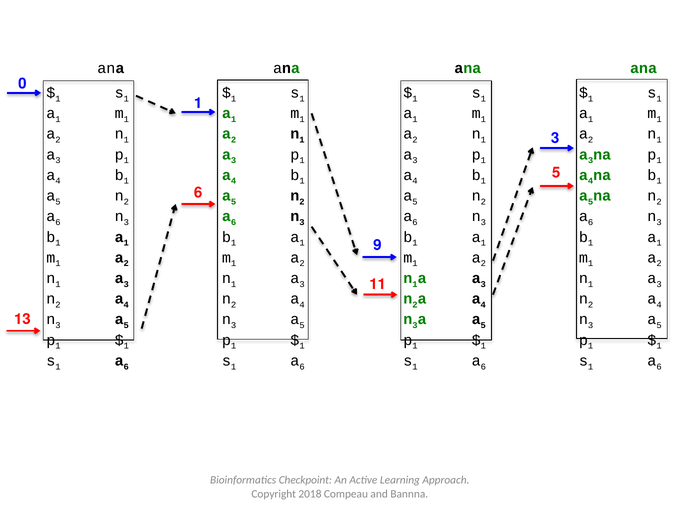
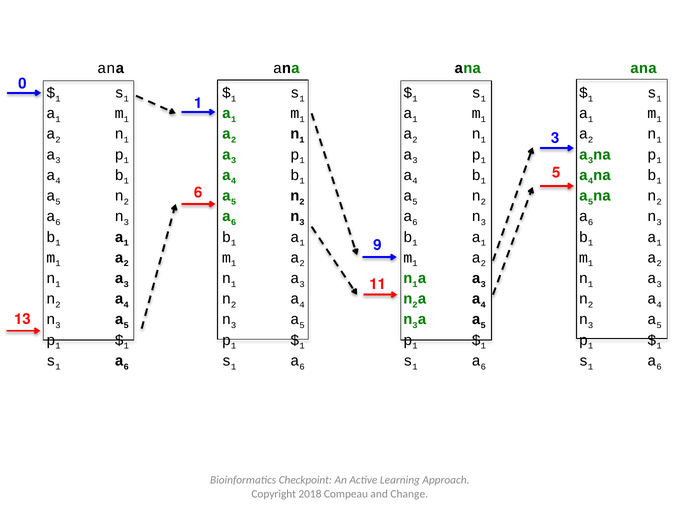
Bannna: Bannna -> Change (409, 494)
